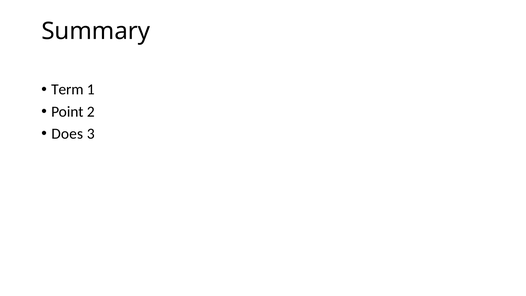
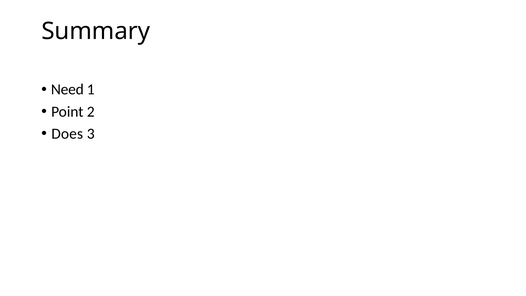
Term: Term -> Need (67, 90)
